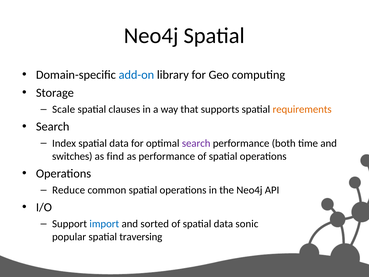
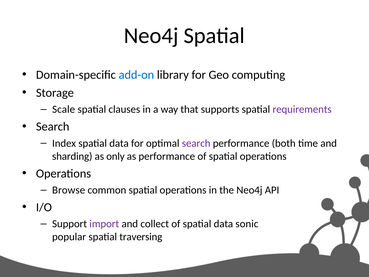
requirements colour: orange -> purple (302, 109)
switches: switches -> sharding (72, 156)
find: find -> only (115, 156)
Reduce: Reduce -> Browse (69, 190)
import colour: blue -> purple (104, 224)
sorted: sorted -> collect (155, 224)
